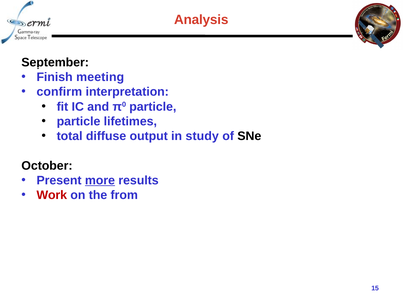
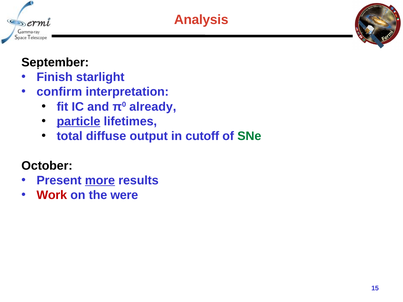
meeting: meeting -> starlight (100, 77)
π0 particle: particle -> already (153, 107)
particle underline: none -> present (79, 121)
study: study -> cutoff (202, 136)
SNe colour: black -> green (249, 136)
from: from -> were (124, 195)
